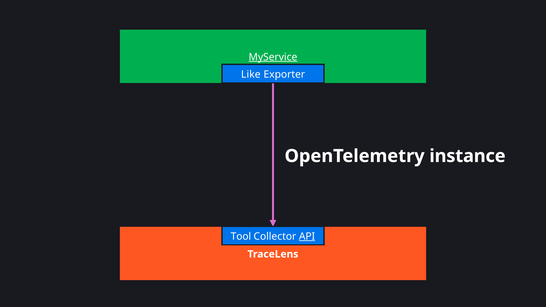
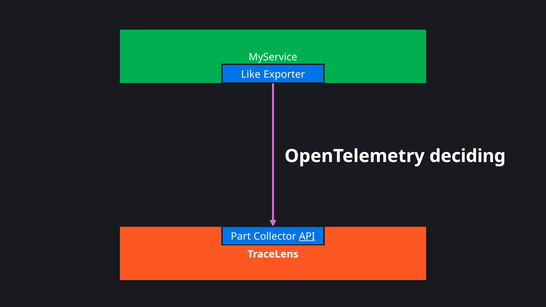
MyService underline: present -> none (273, 57)
instance: instance -> deciding (467, 156)
Tool: Tool -> Part (241, 236)
